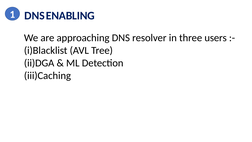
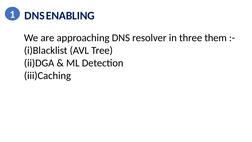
users: users -> them (216, 38)
